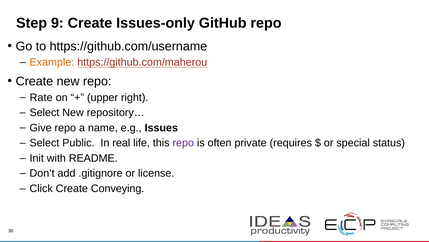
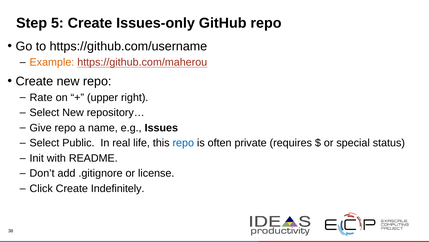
9: 9 -> 5 (57, 23)
repo colour: purple -> blue (183, 143)
Conveying: Conveying -> Indefinitely (118, 188)
